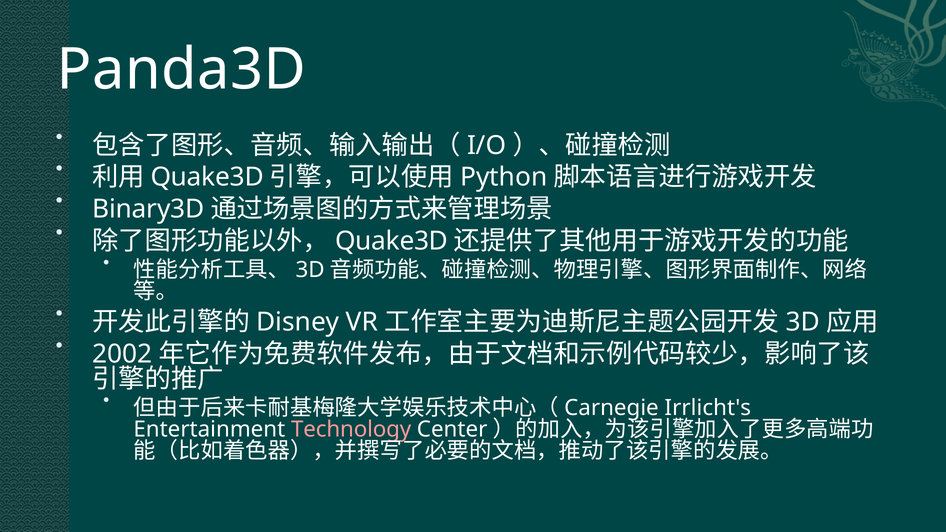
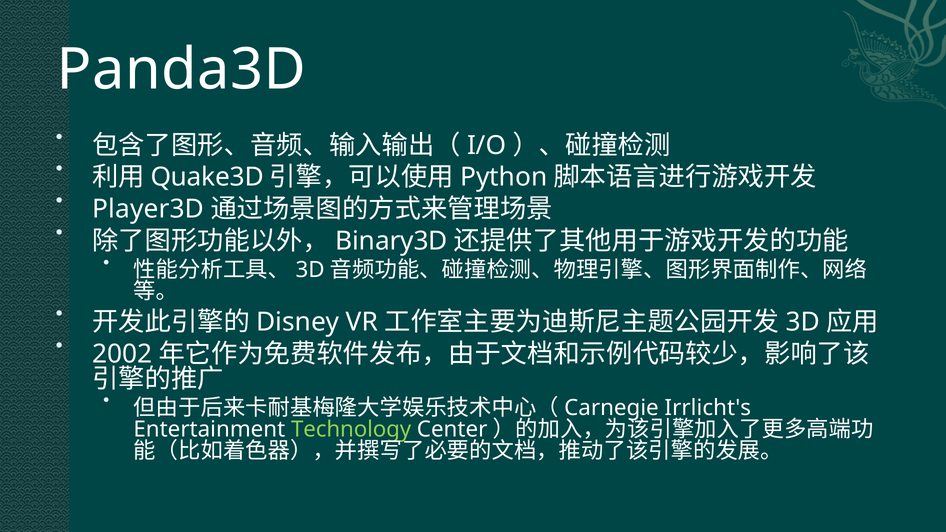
Binary3D: Binary3D -> Player3D (148, 209)
Quake3D: Quake3D -> Binary3D (391, 241)
Technology colour: pink -> light green (351, 429)
